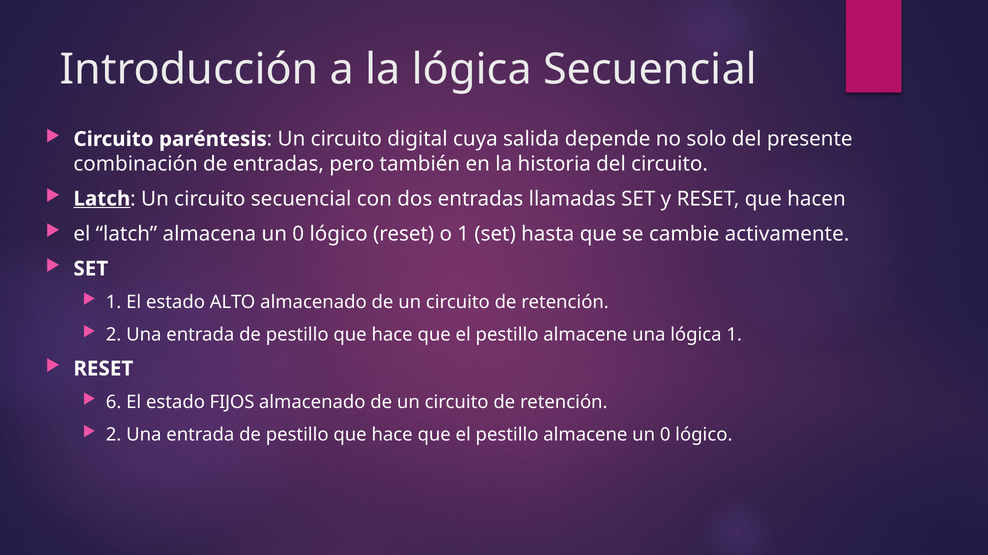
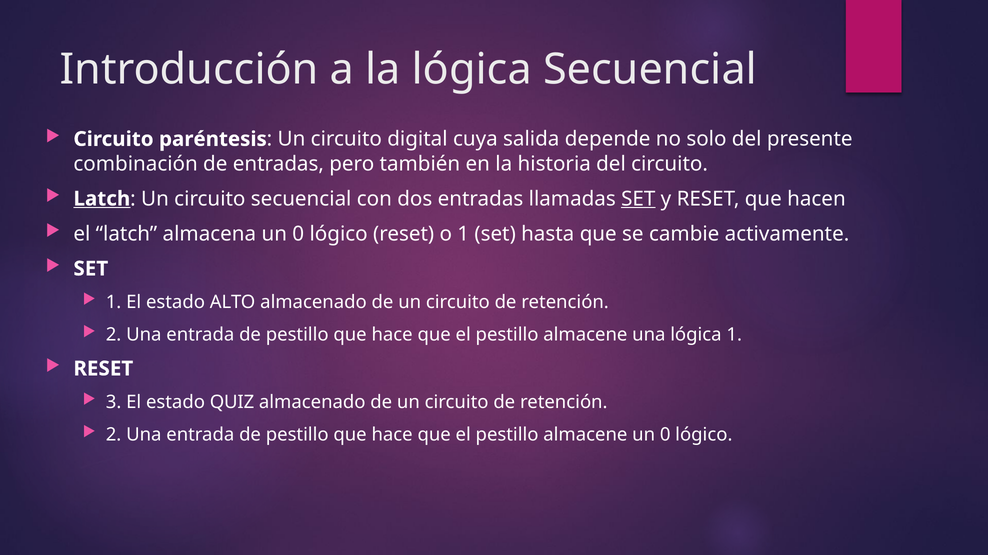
SET underline: none -> present (638, 199)
6: 6 -> 3 (114, 403)
FIJOS: FIJOS -> QUIZ (232, 403)
